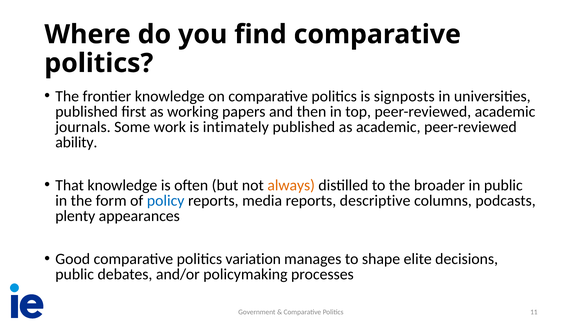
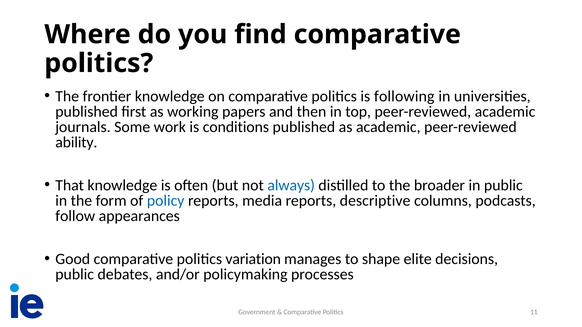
signposts: signposts -> following (404, 96)
intimately: intimately -> conditions (236, 127)
always colour: orange -> blue (291, 186)
plenty: plenty -> follow (75, 216)
